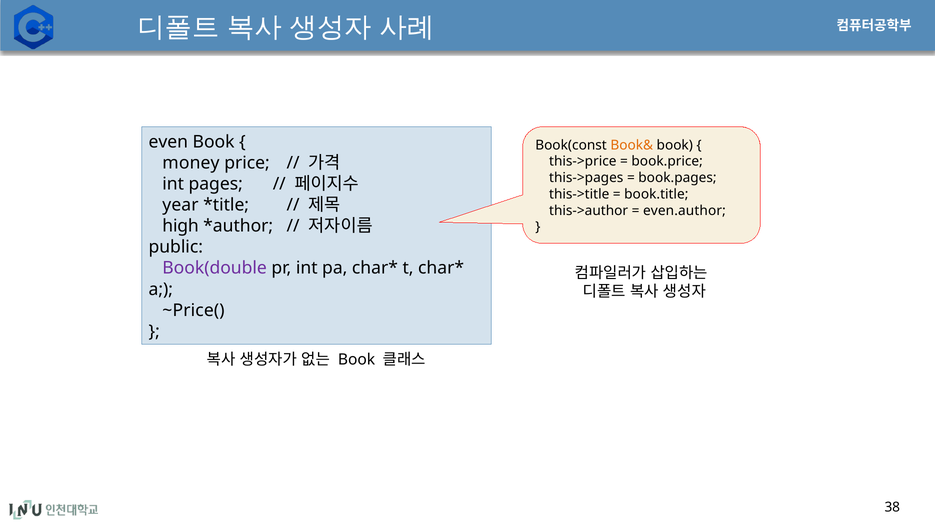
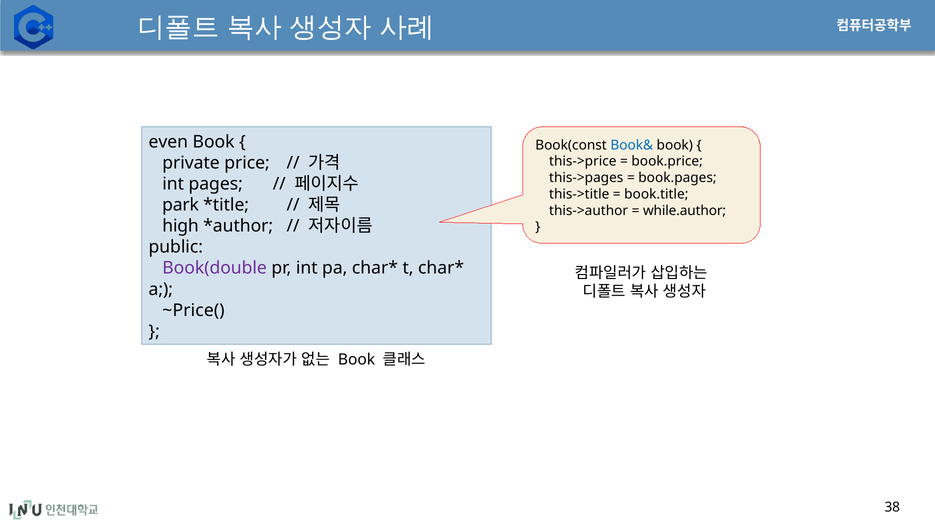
Book& colour: orange -> blue (632, 145)
money: money -> private (191, 163)
year: year -> park (181, 205)
even.author: even.author -> while.author (685, 211)
